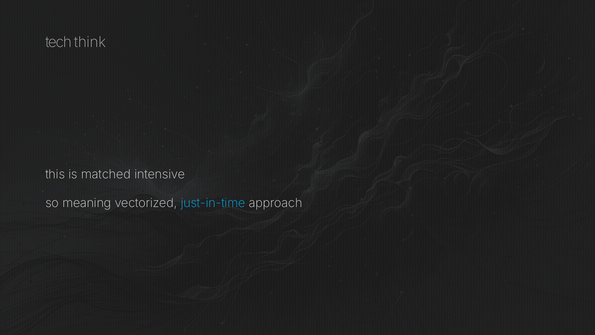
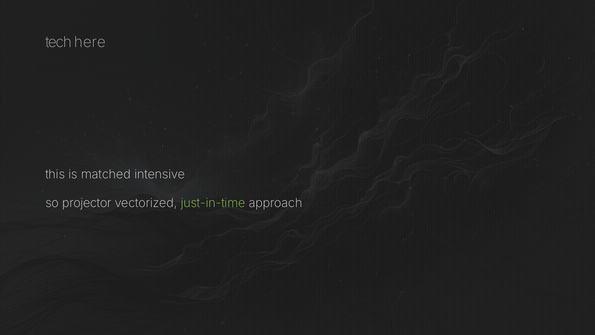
think: think -> here (90, 42)
meaning: meaning -> projector (87, 203)
just-in-time colour: light blue -> light green (213, 203)
